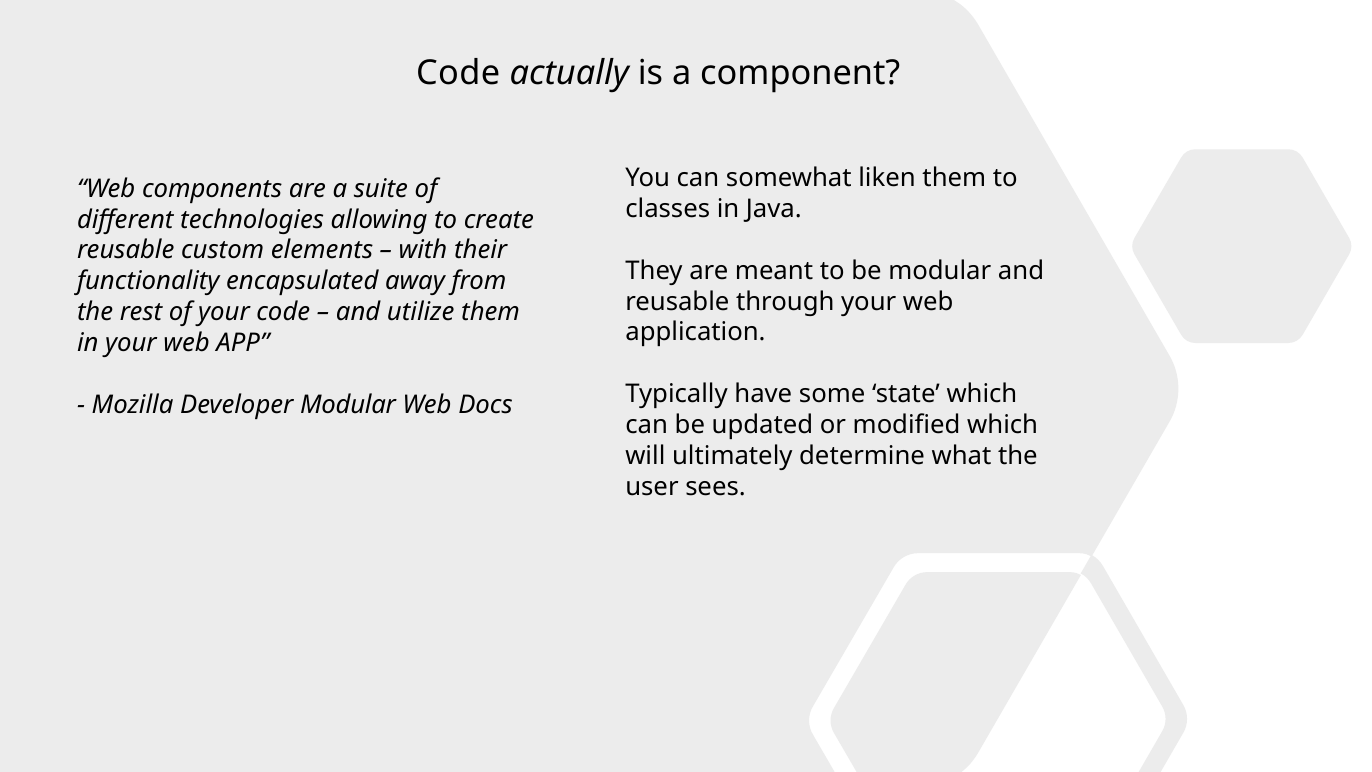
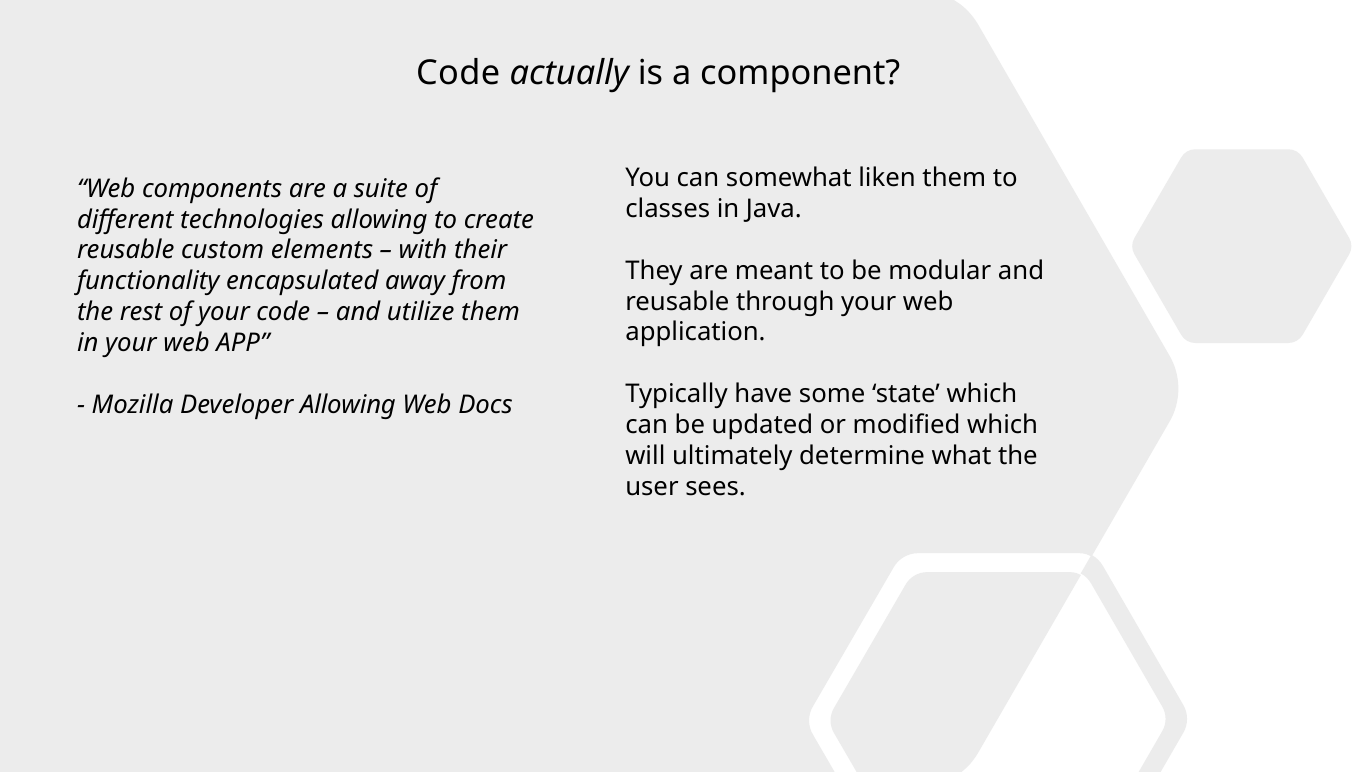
Developer Modular: Modular -> Allowing (348, 405)
